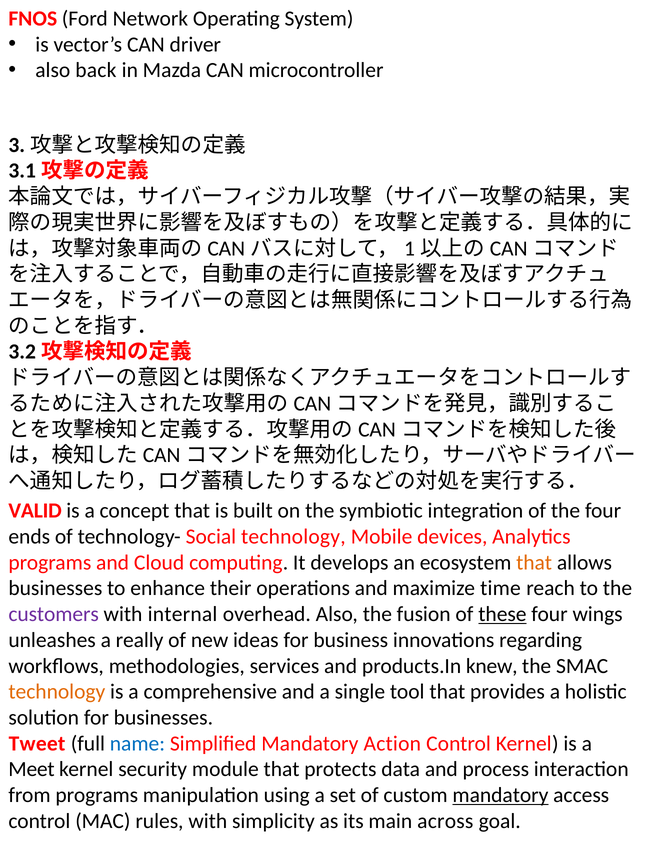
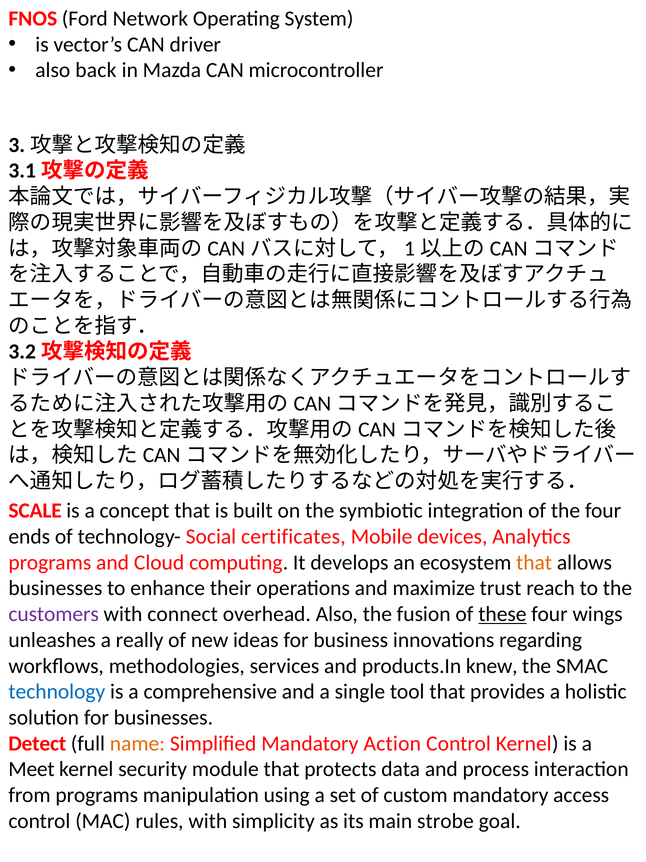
VALID: VALID -> SCALE (35, 510)
Social technology: technology -> certificates (293, 536)
time: time -> trust (501, 588)
internal: internal -> connect (183, 614)
technology colour: orange -> blue (57, 691)
Tweet: Tweet -> Detect (37, 743)
name colour: blue -> orange (137, 743)
mandatory underline: present -> none (500, 795)
across: across -> strobe (445, 820)
